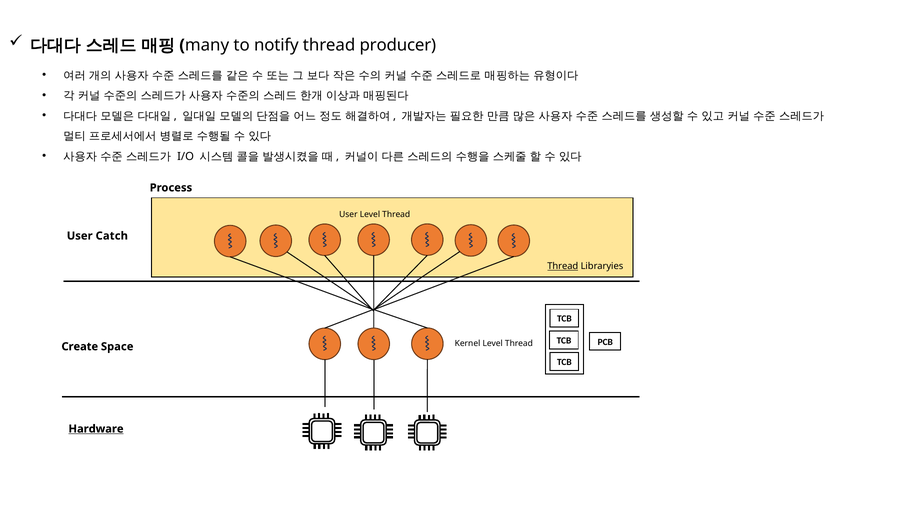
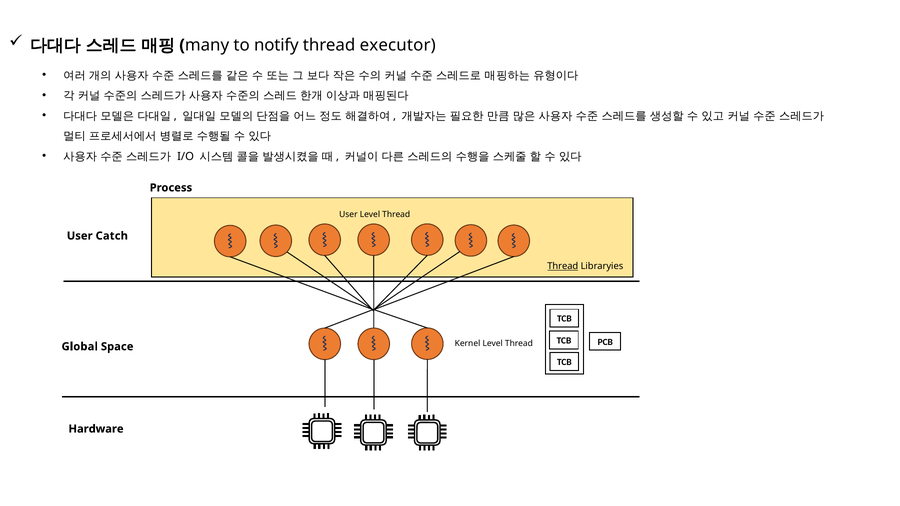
producer: producer -> executor (398, 45)
Create: Create -> Global (80, 347)
Hardware underline: present -> none (96, 429)
